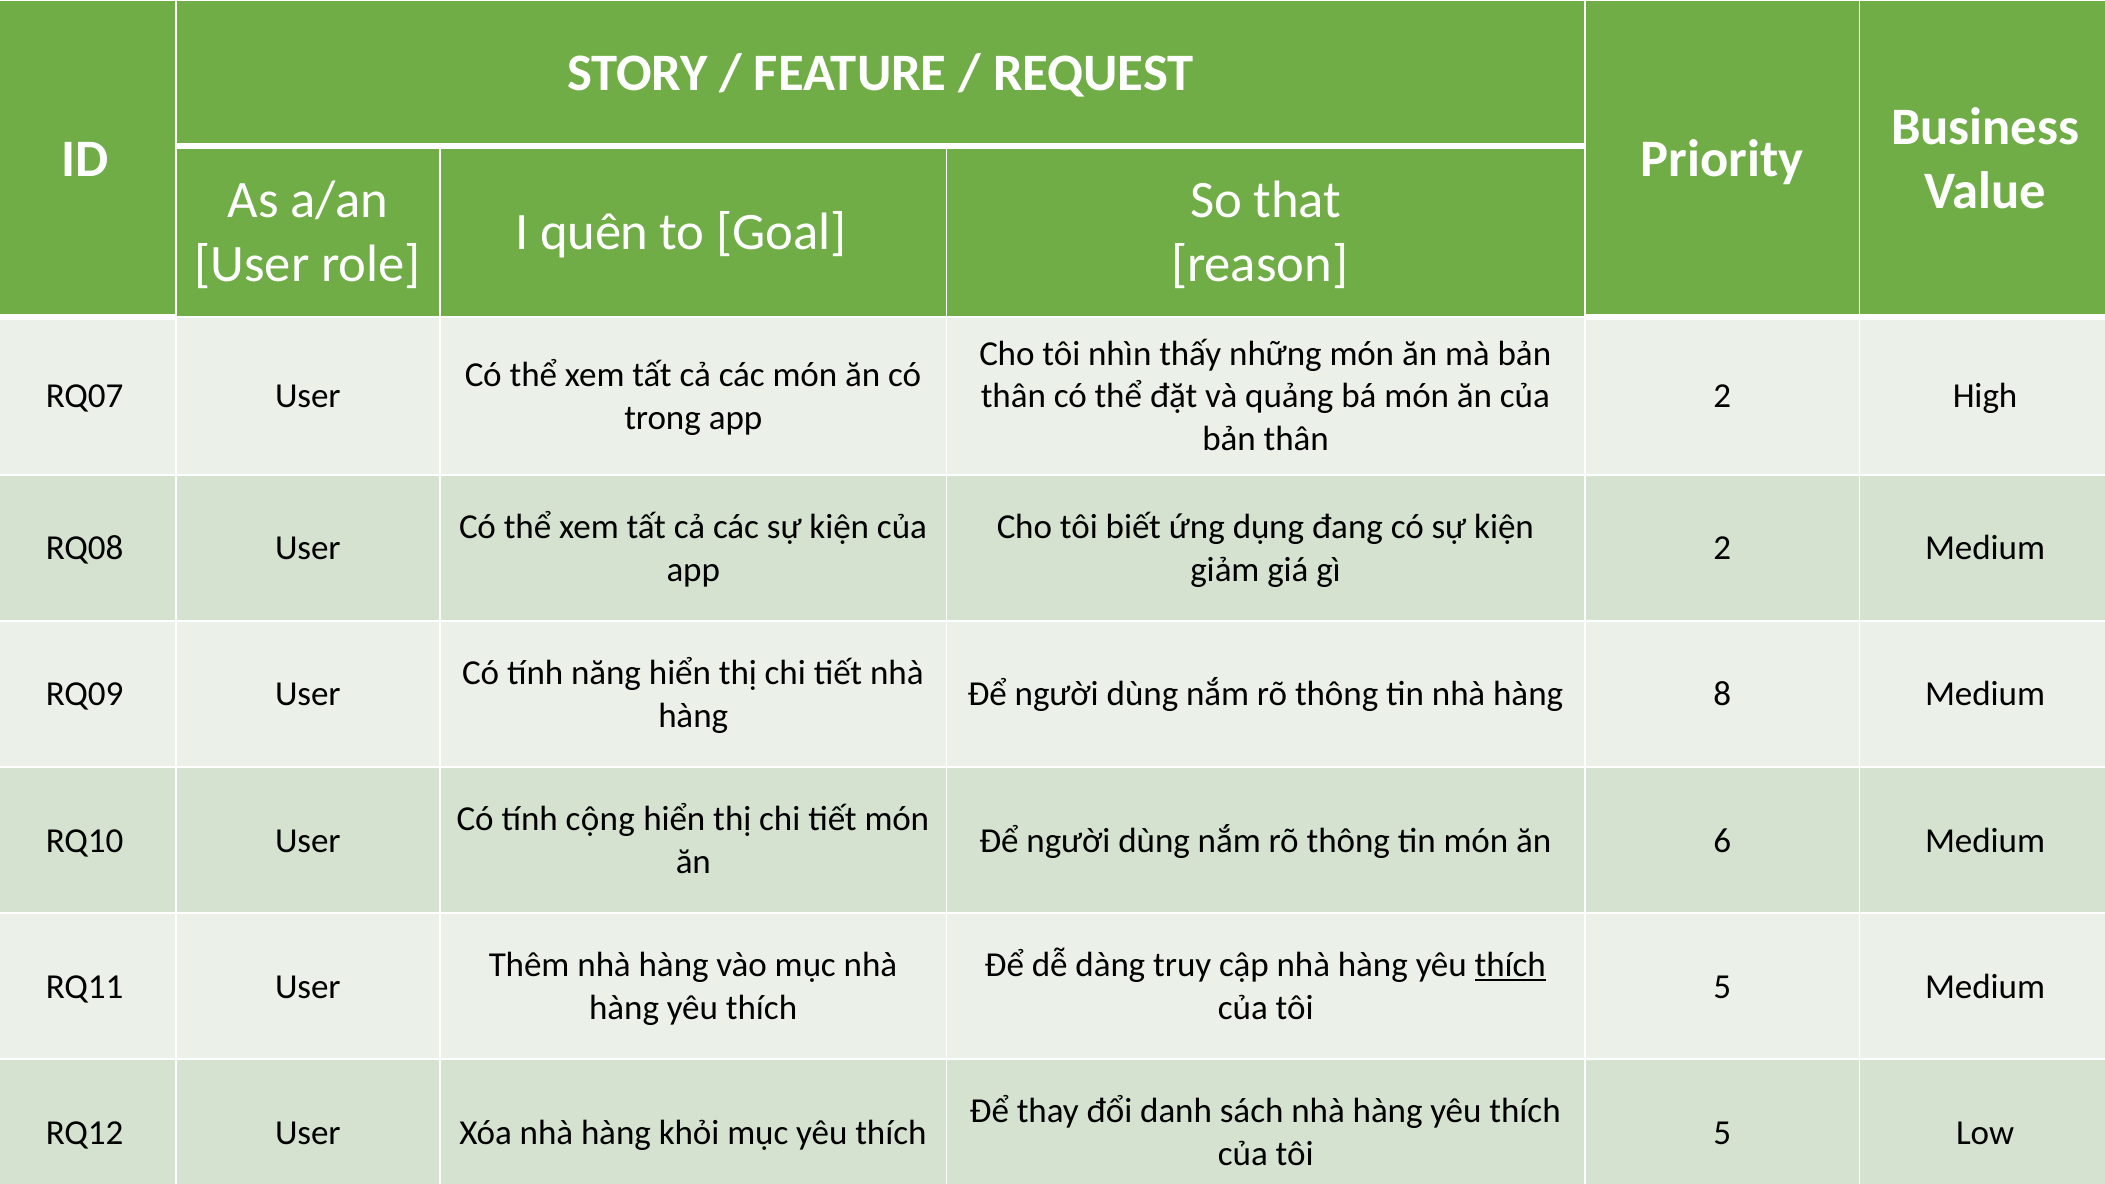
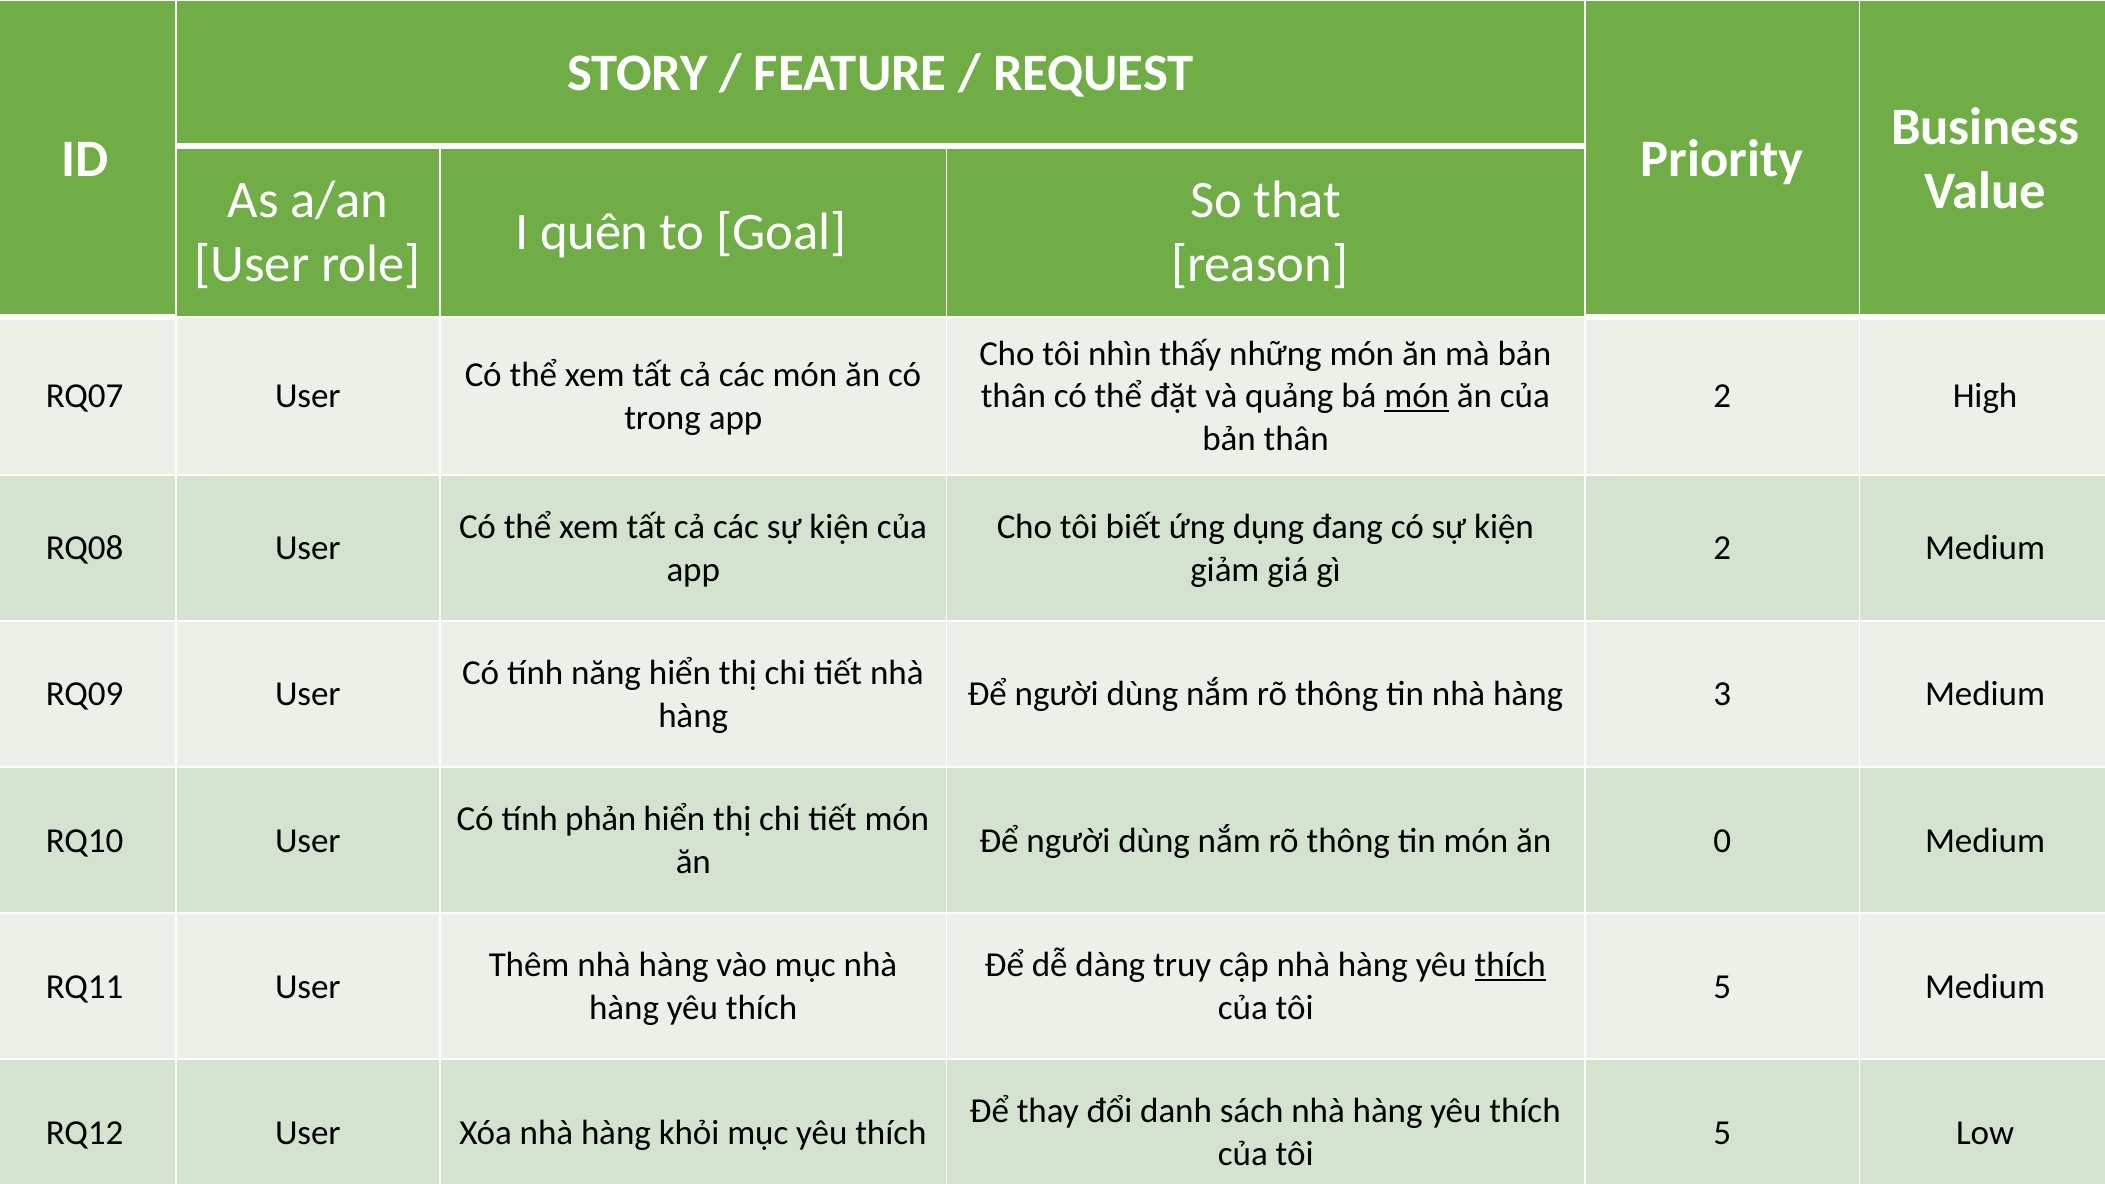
món underline: none -> present (1417, 396)
8: 8 -> 3 (1722, 694)
cộng: cộng -> phản (601, 819)
6: 6 -> 0 (1722, 841)
